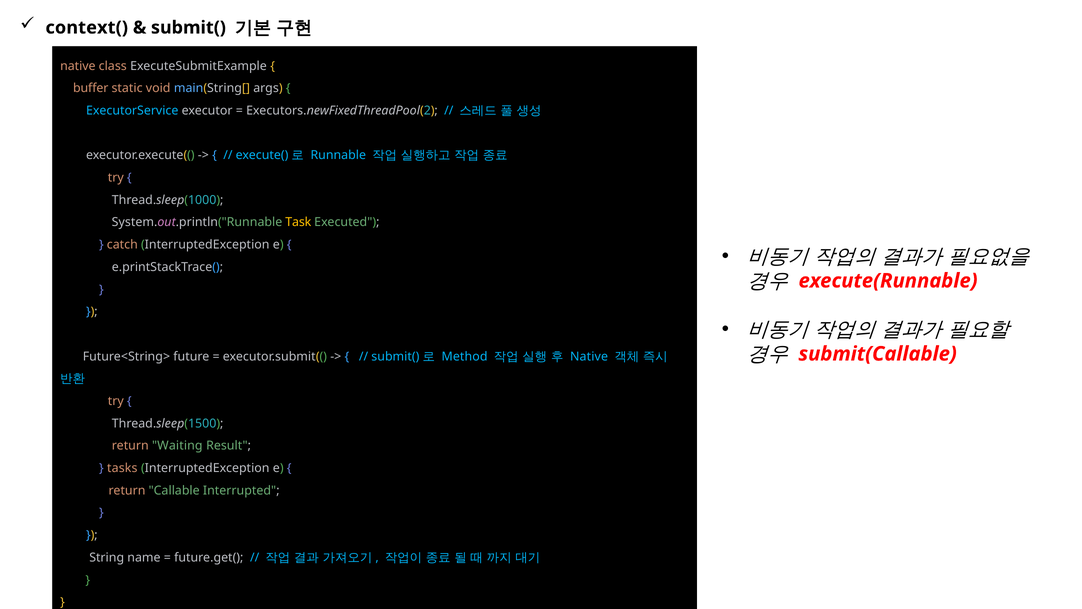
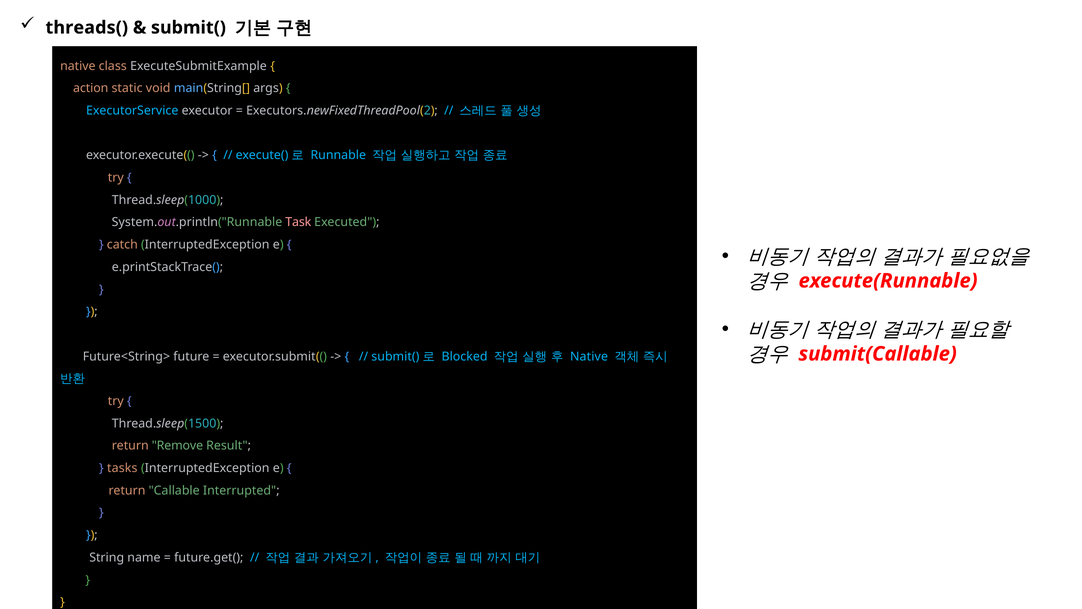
context(: context( -> threads( (87, 28)
buffer: buffer -> action (91, 88)
Task colour: yellow -> pink (298, 222)
Method: Method -> Blocked (465, 356)
Waiting: Waiting -> Remove (177, 446)
